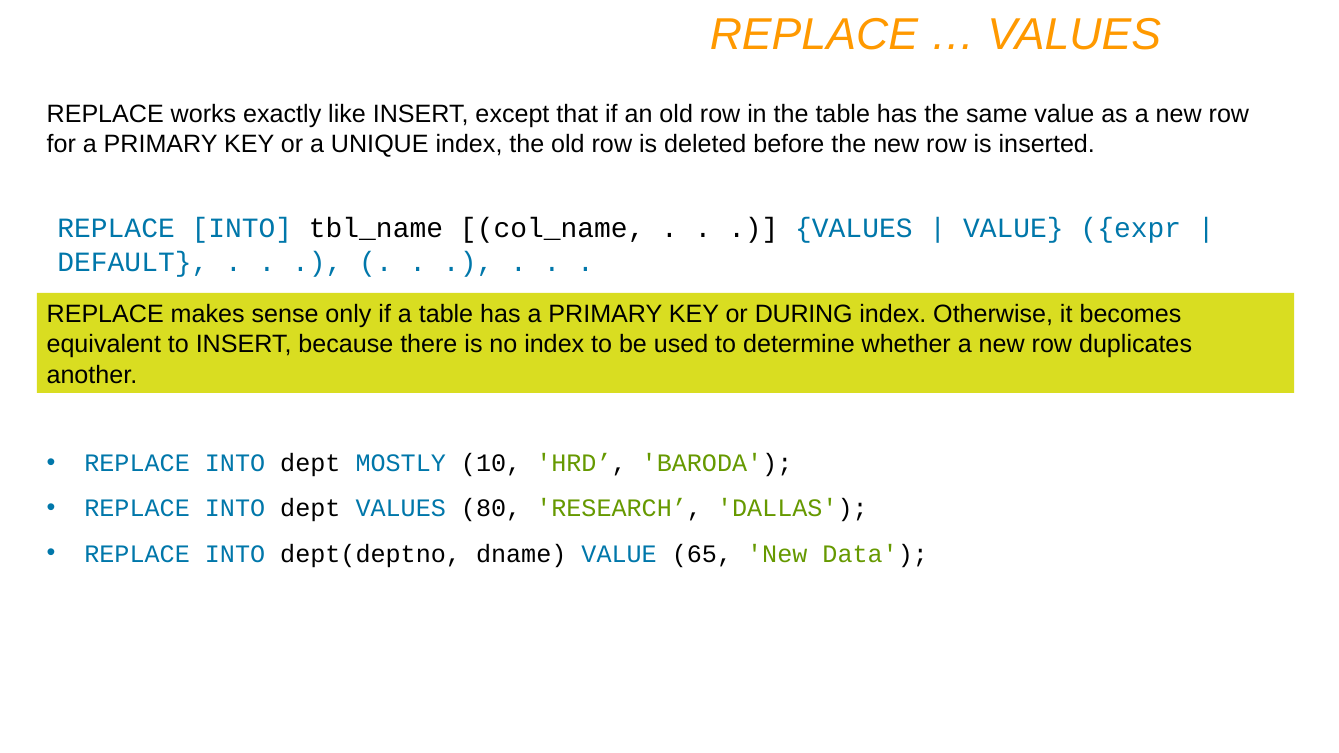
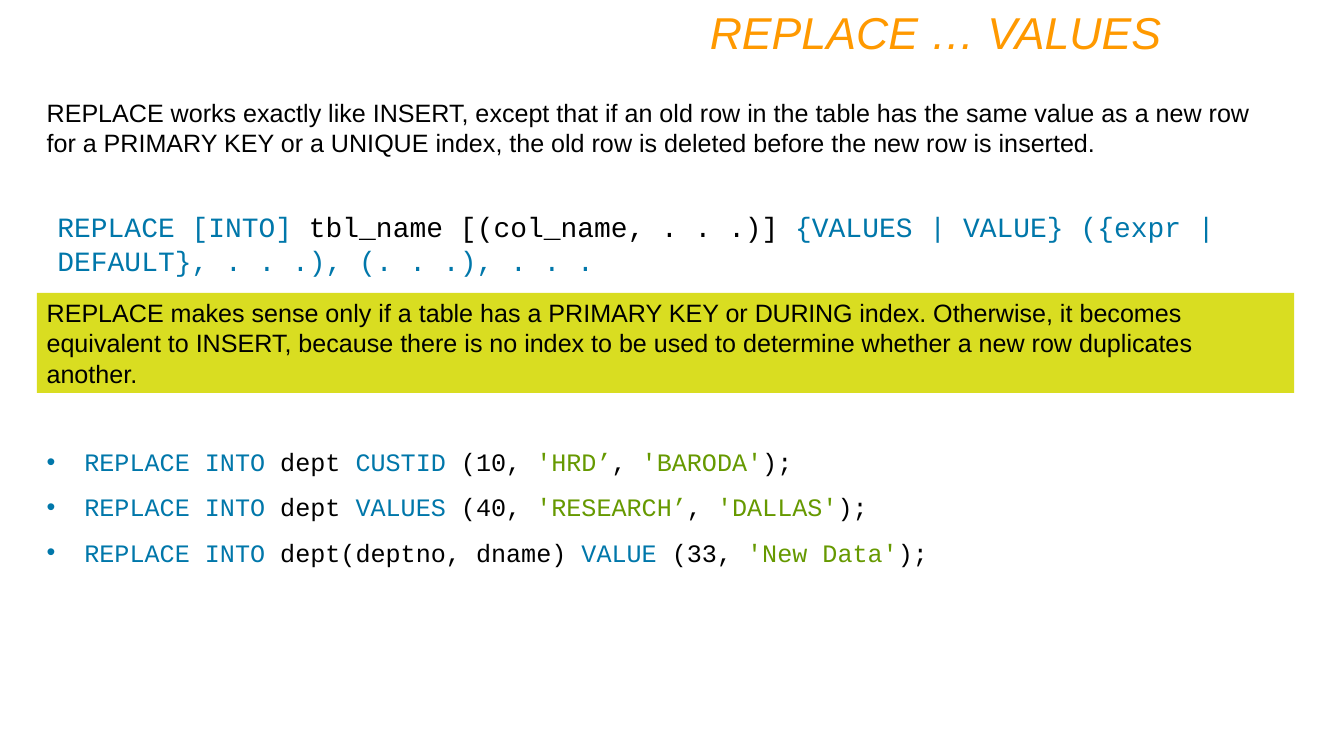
MOSTLY: MOSTLY -> CUSTID (401, 464)
80: 80 -> 40 (491, 509)
65: 65 -> 33 (702, 554)
